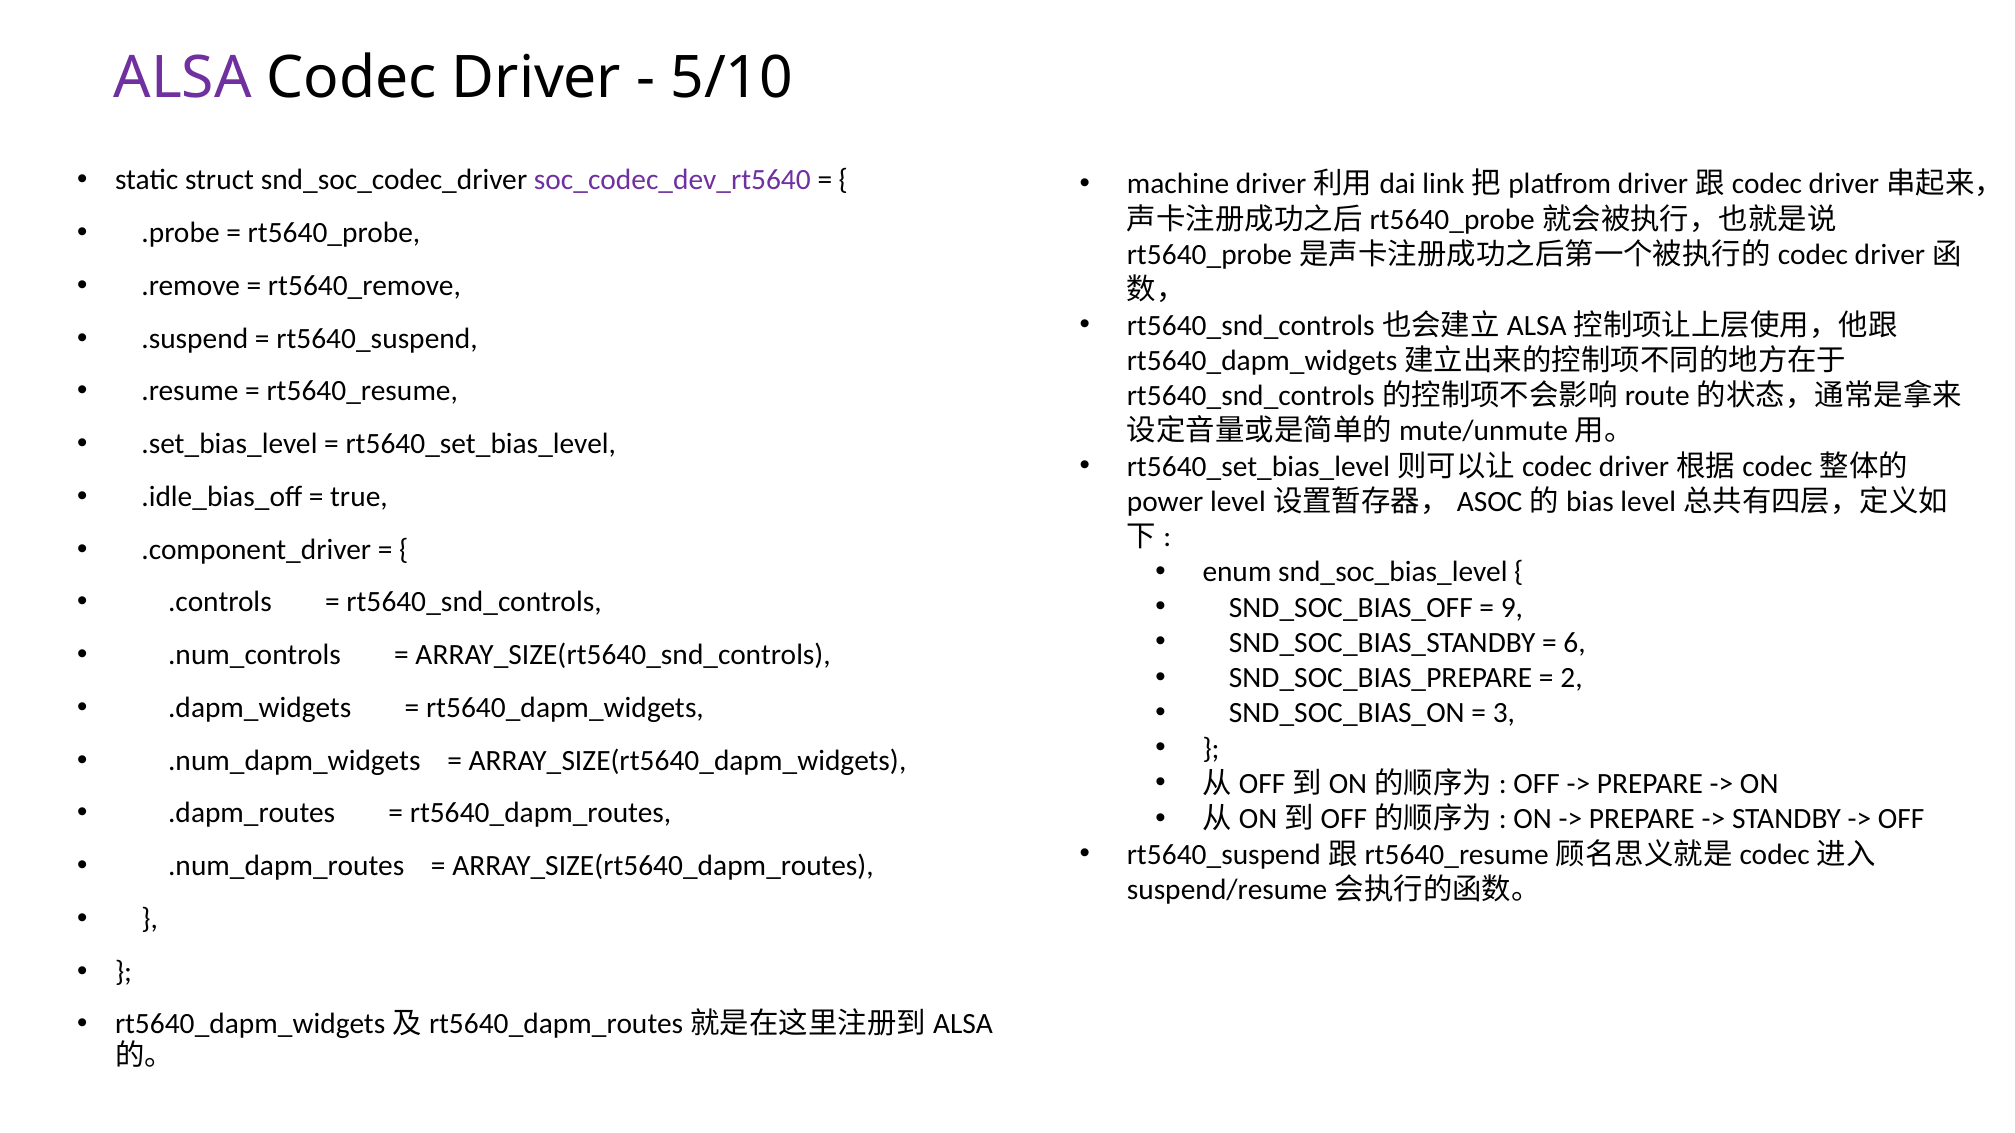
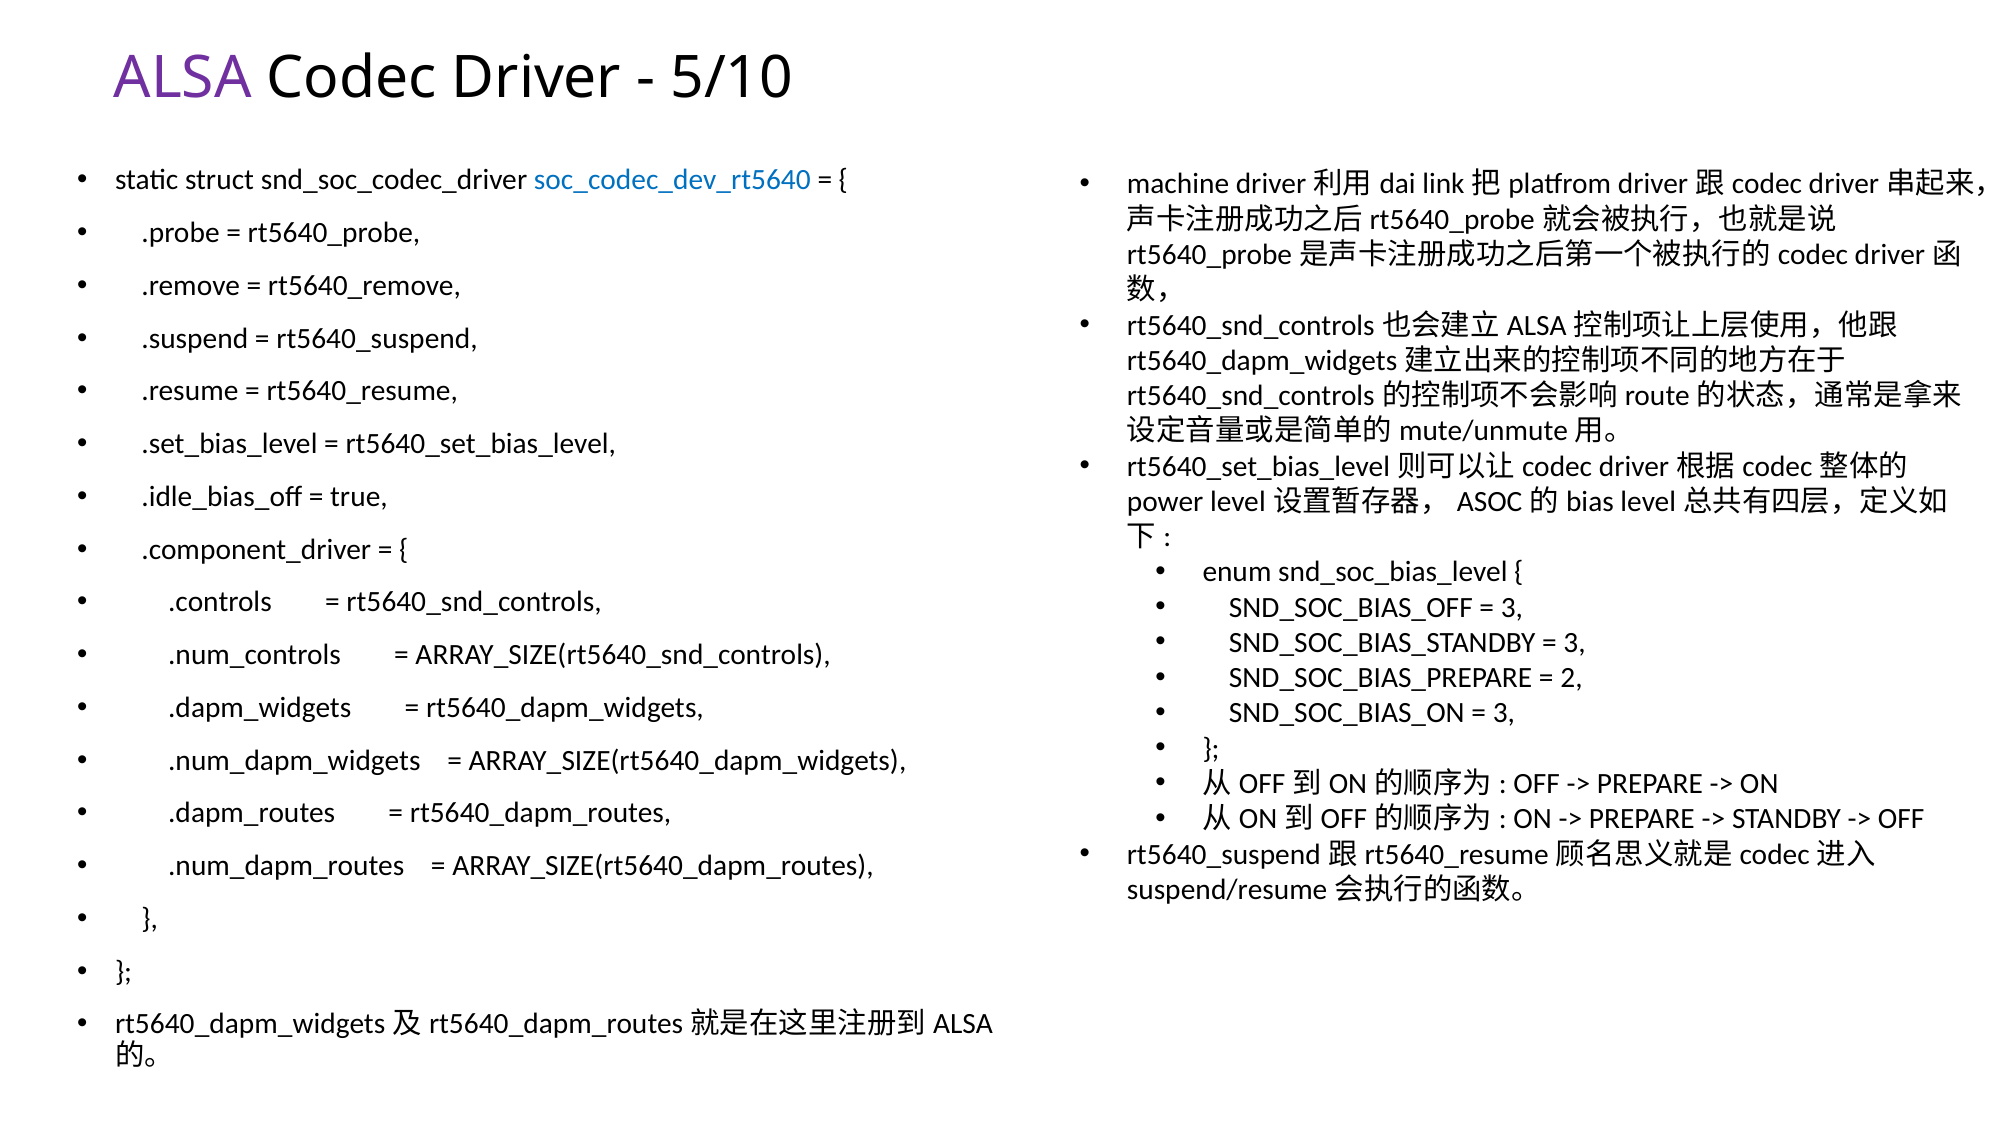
soc_codec_dev_rt5640 colour: purple -> blue (672, 180)
9: 9 -> 3 (1512, 608)
6: 6 -> 3 (1574, 643)
